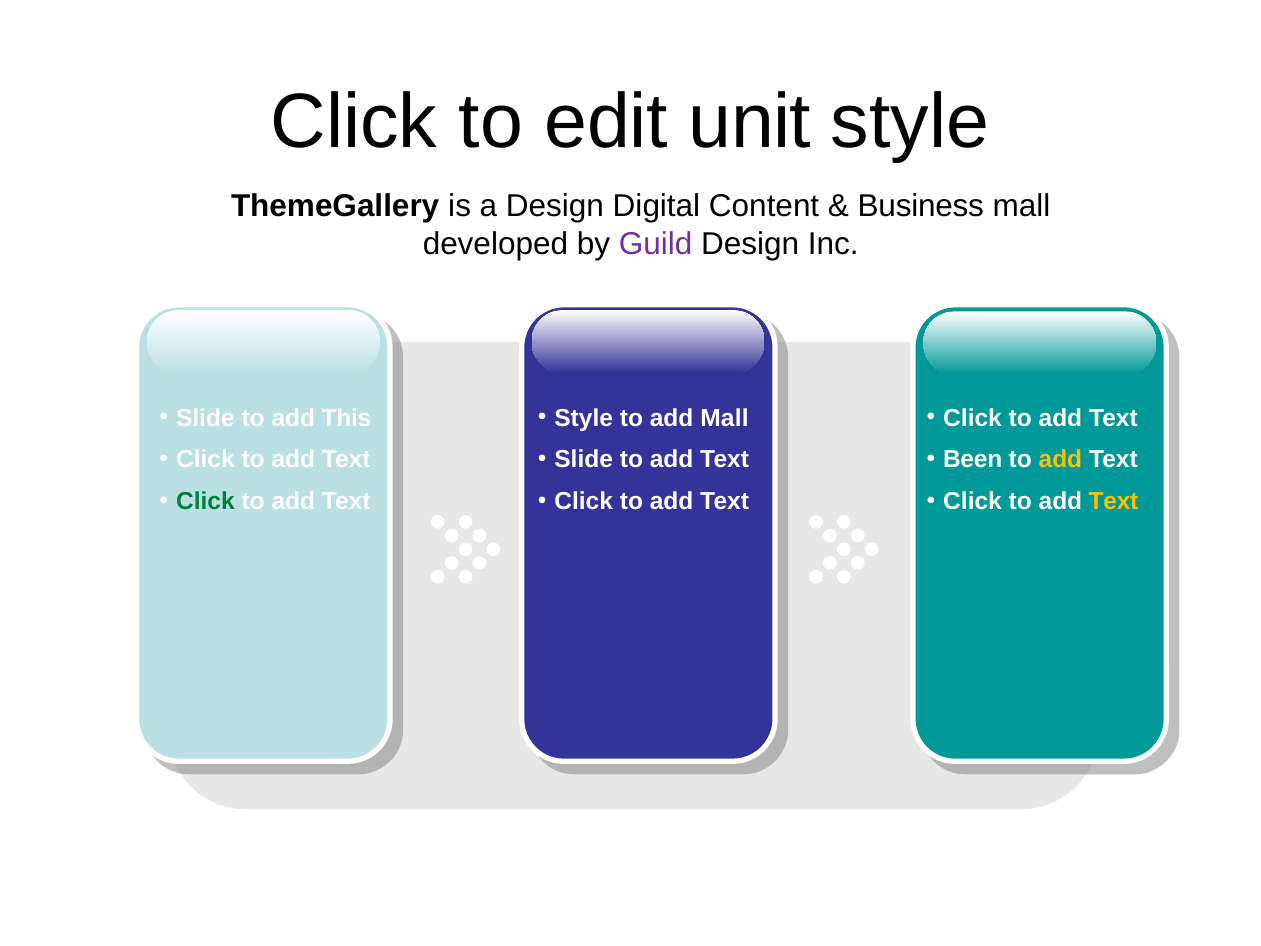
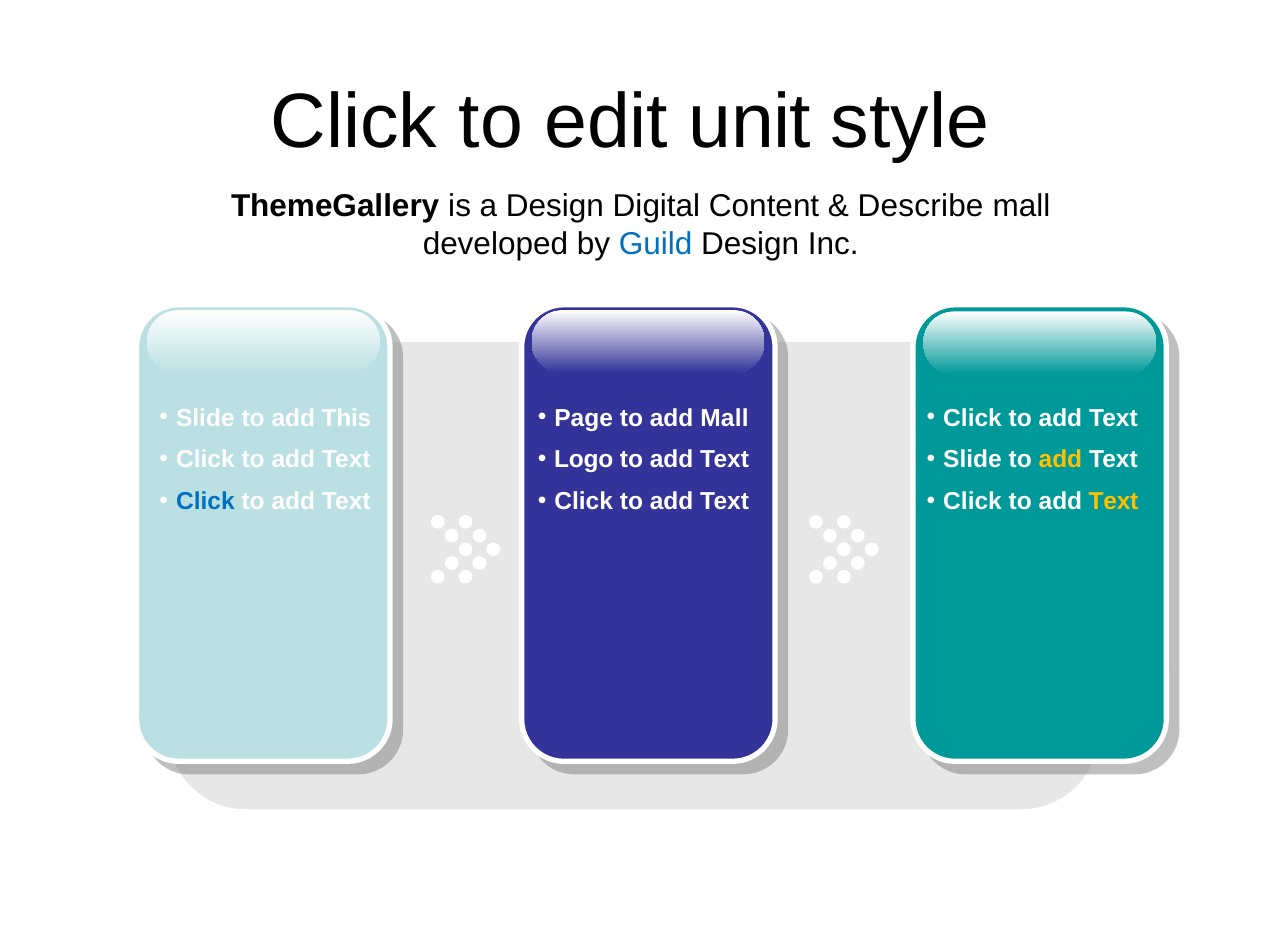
Business: Business -> Describe (921, 206)
Guild colour: purple -> blue (656, 244)
Style: Style -> Page (584, 418)
Slide: Slide -> Logo (584, 460)
Been: Been -> Slide (972, 460)
Click colour: green -> blue (205, 501)
